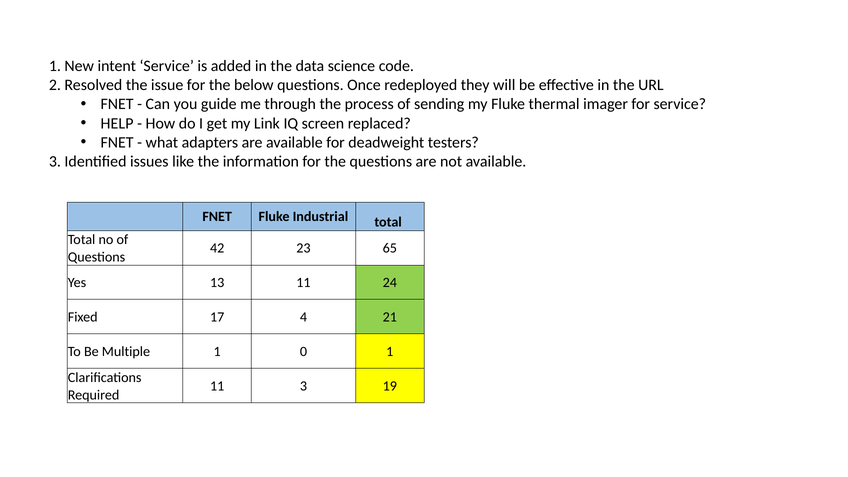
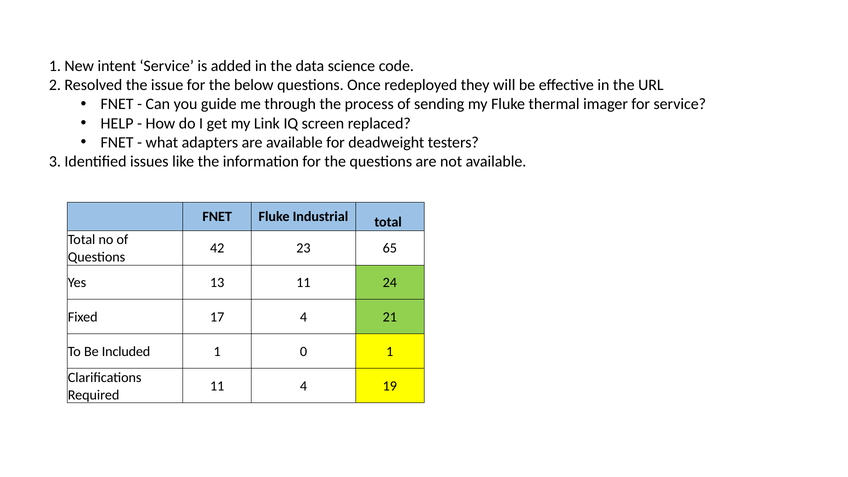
Multiple: Multiple -> Included (126, 351)
11 3: 3 -> 4 (303, 386)
